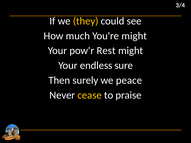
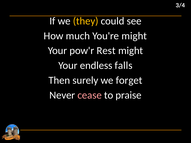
sure: sure -> falls (124, 66)
peace: peace -> forget (129, 80)
cease colour: yellow -> pink (90, 95)
